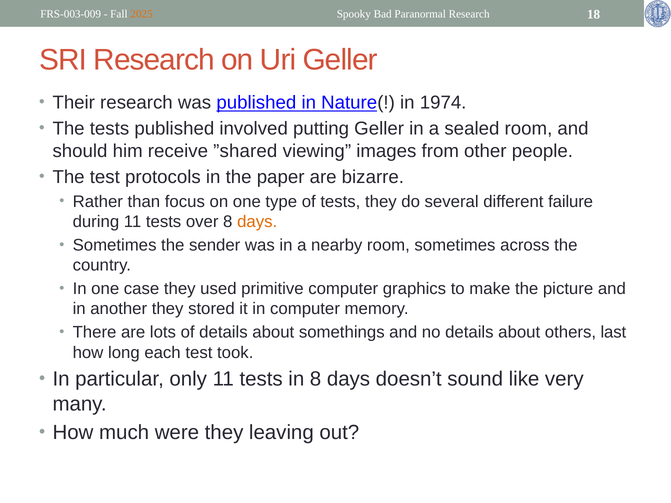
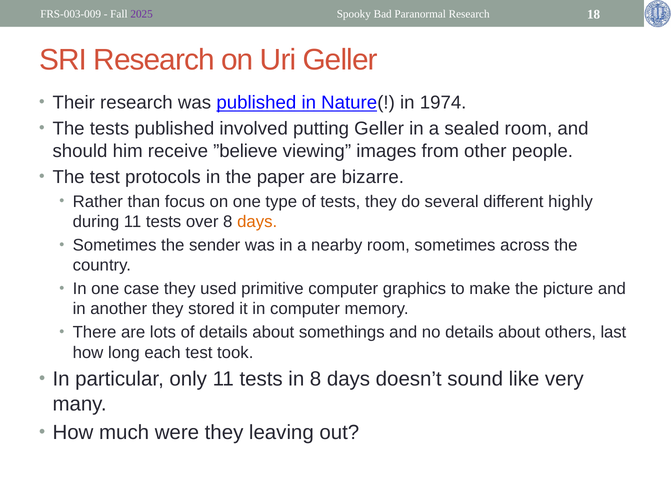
2025 colour: orange -> purple (142, 14)
”shared: ”shared -> ”believe (245, 151)
failure: failure -> highly (571, 202)
